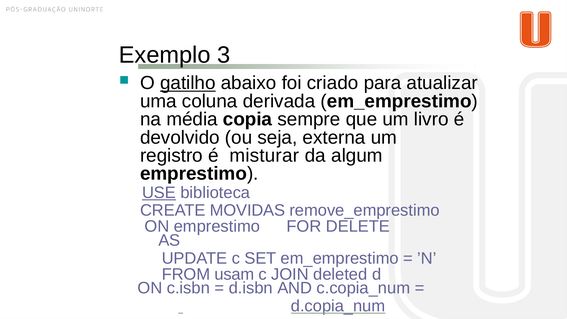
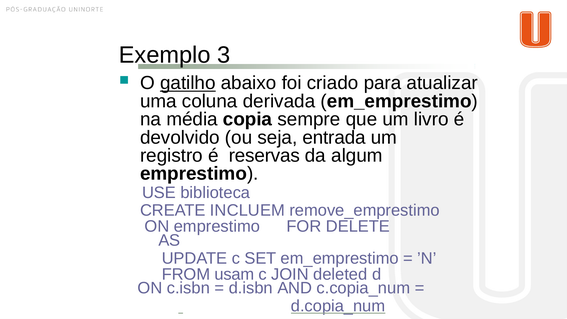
externa: externa -> entrada (334, 137)
misturar: misturar -> reservas (264, 156)
USE underline: present -> none (159, 193)
MOVIDAS: MOVIDAS -> INCLUEM (247, 211)
